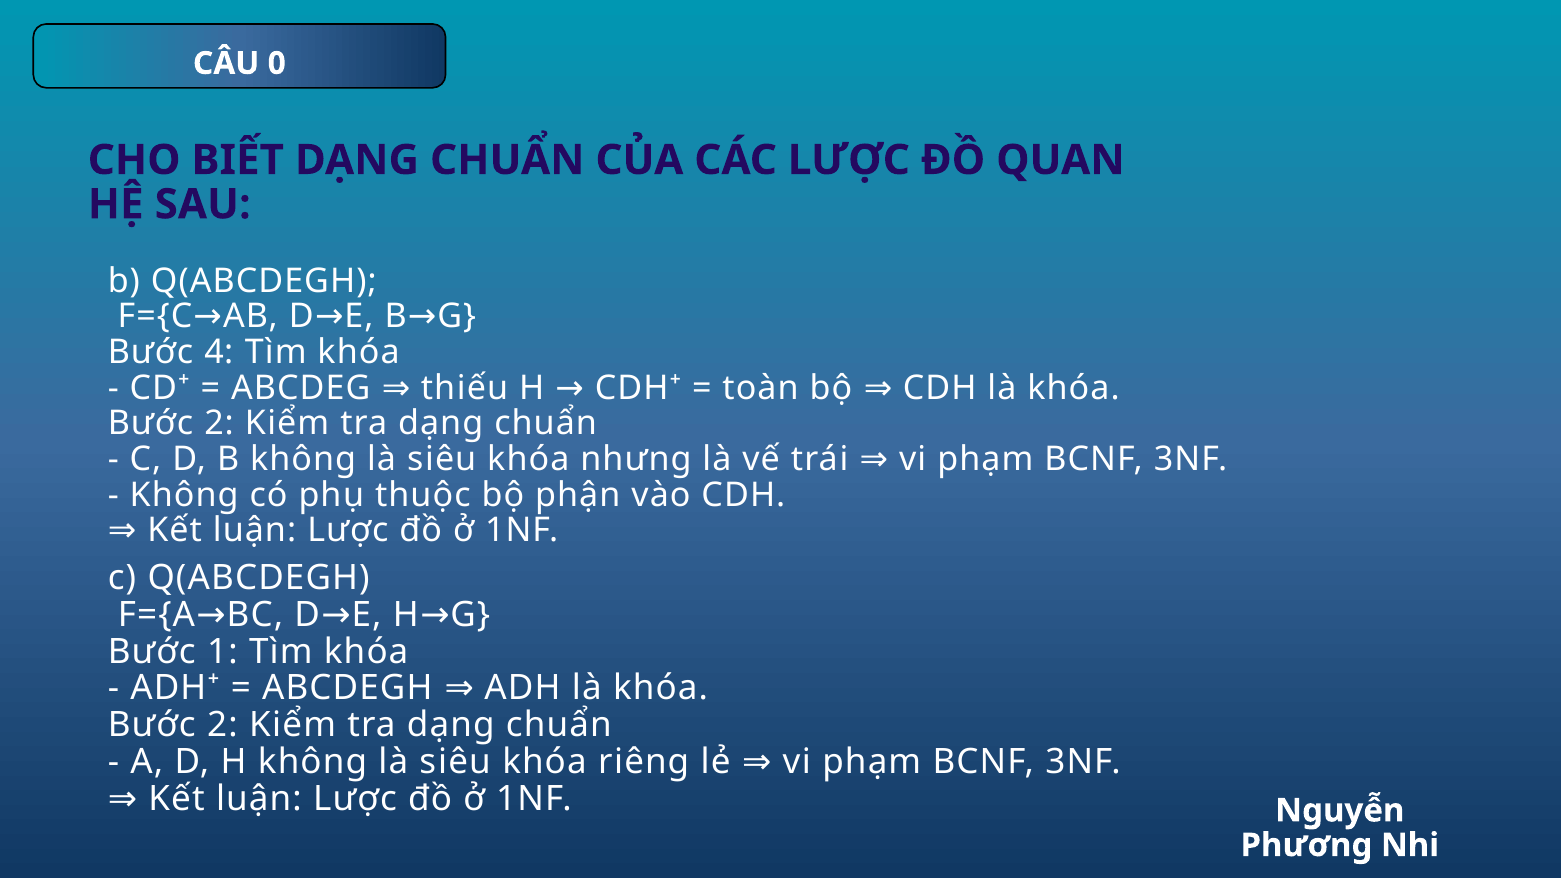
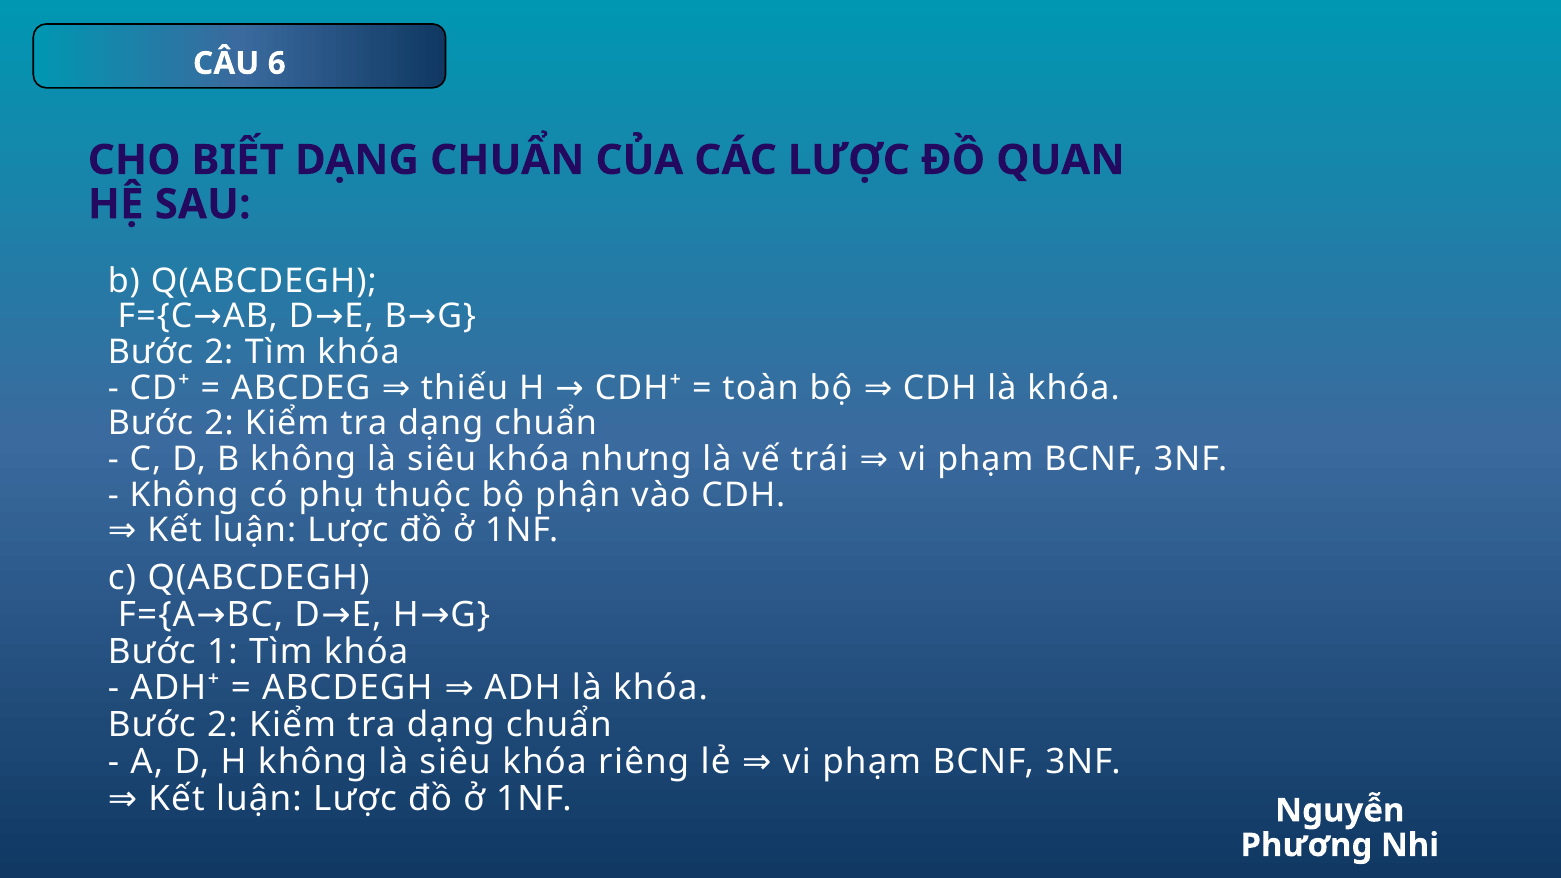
0: 0 -> 6 (277, 63)
4: 4 -> 2 (219, 352)
